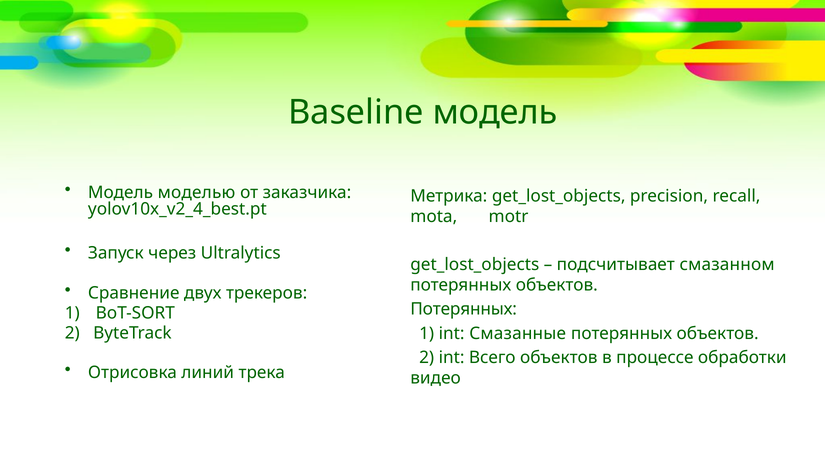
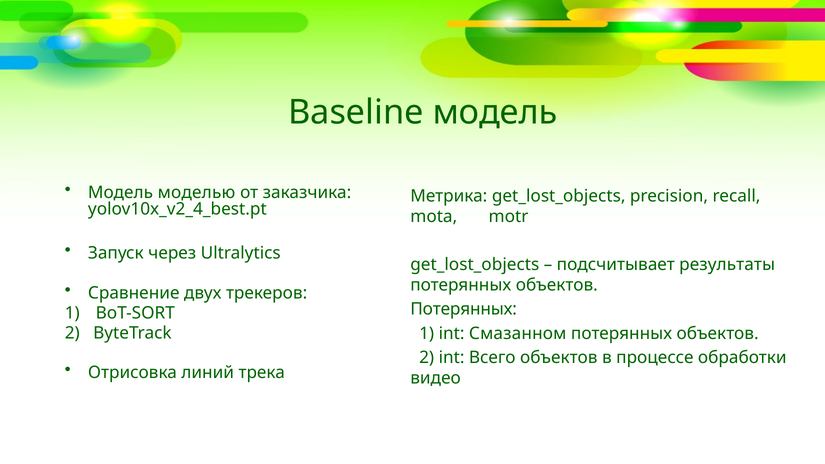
смазанном: смазанном -> результаты (727, 265)
Смазанные: Смазанные -> Смазанном (518, 333)
